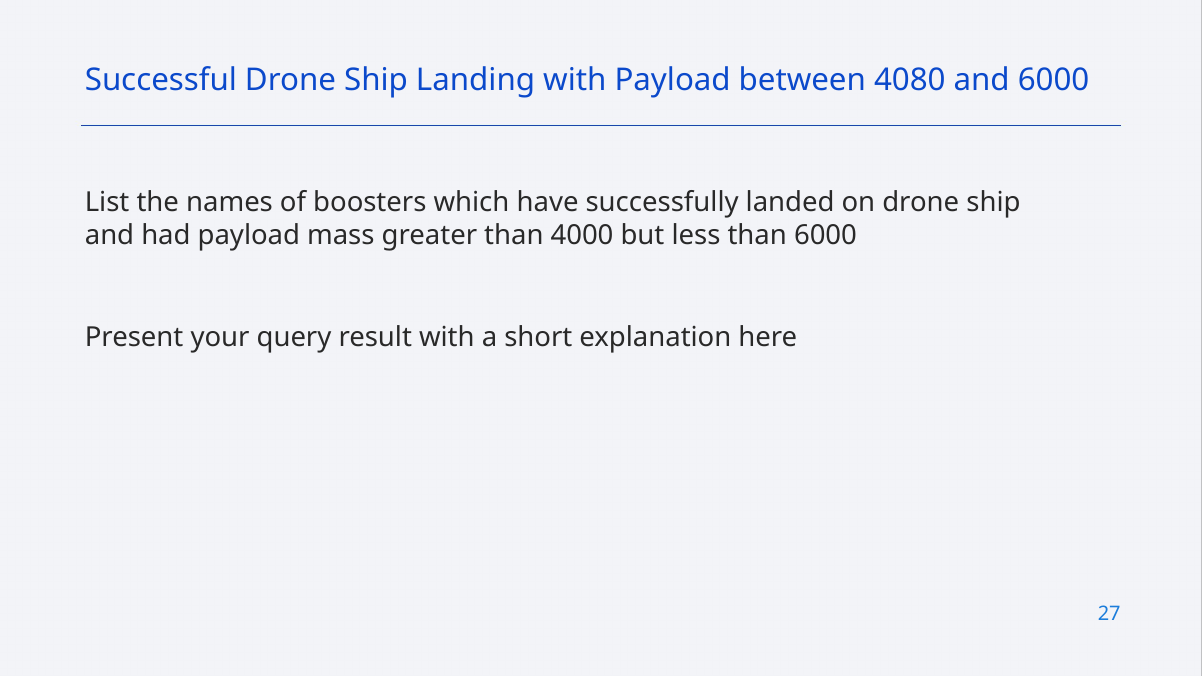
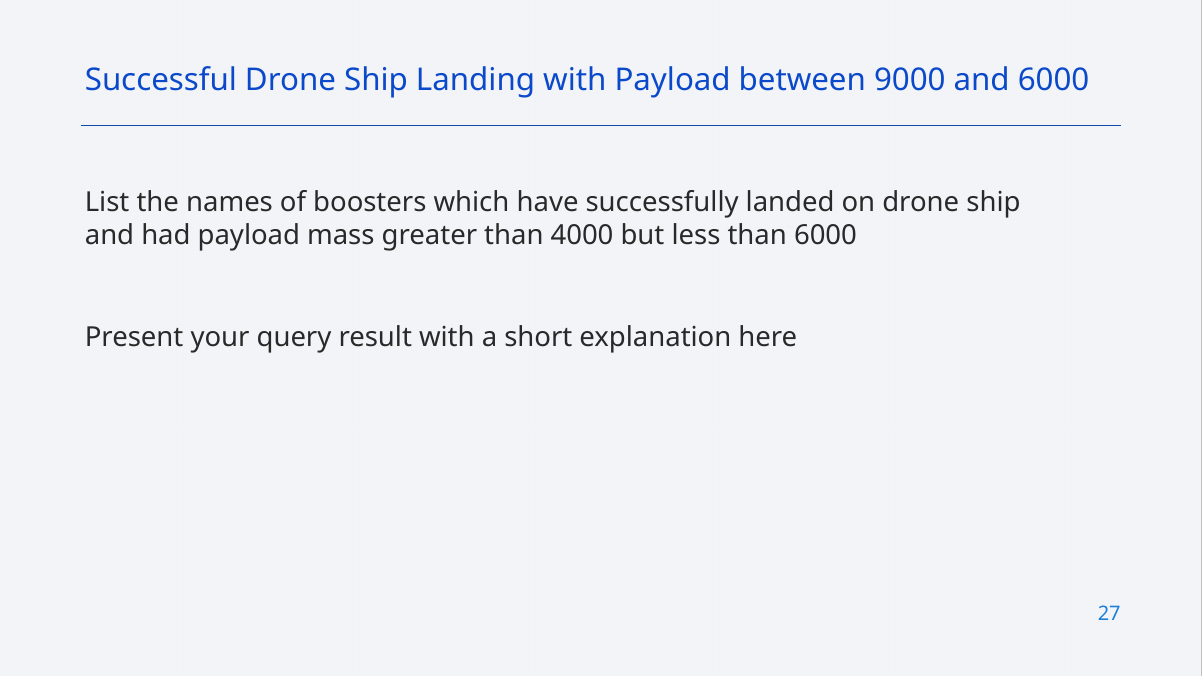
4080: 4080 -> 9000 (910, 80)
